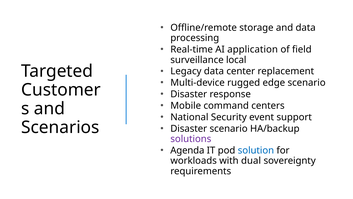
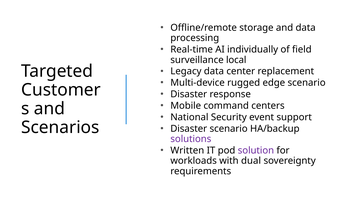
application: application -> individually (253, 49)
Agenda: Agenda -> Written (187, 150)
solution colour: blue -> purple (256, 150)
